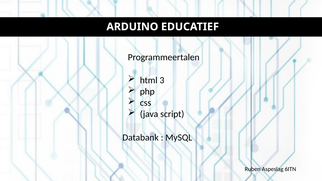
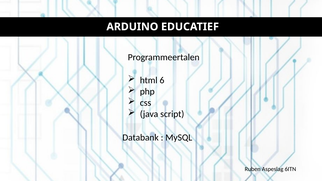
3: 3 -> 6 (162, 80)
